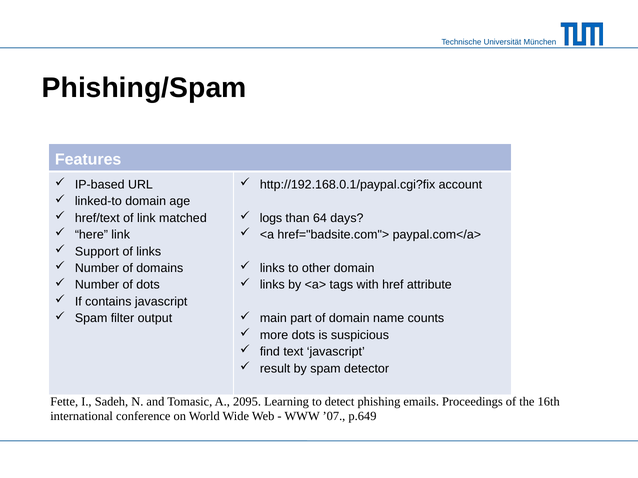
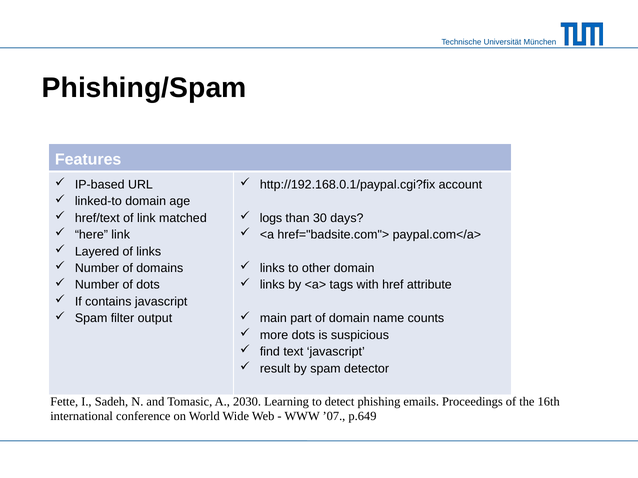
64: 64 -> 30 (320, 218)
Support: Support -> Layered (97, 252)
2095: 2095 -> 2030 (247, 402)
